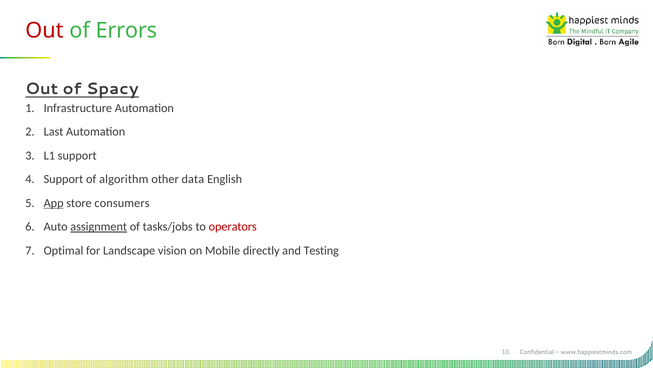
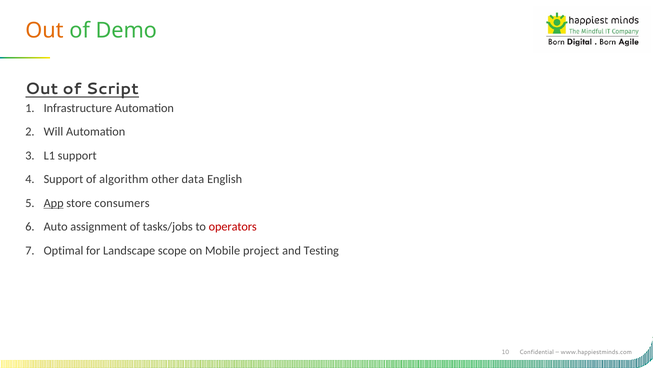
Out colour: red -> orange (44, 31)
Errors: Errors -> Demo (126, 31)
Spacy: Spacy -> Script (112, 88)
Last: Last -> Will (53, 132)
assignment underline: present -> none (99, 226)
vision: vision -> scope (172, 250)
directly: directly -> project (261, 250)
